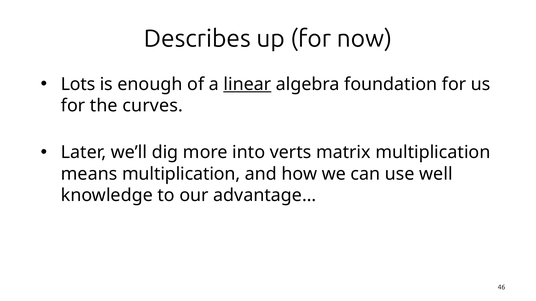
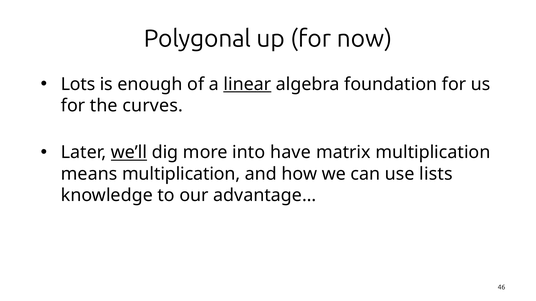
Describes: Describes -> Polygonal (197, 39)
we’ll underline: none -> present (129, 153)
verts: verts -> have (290, 153)
well: well -> lists (436, 174)
